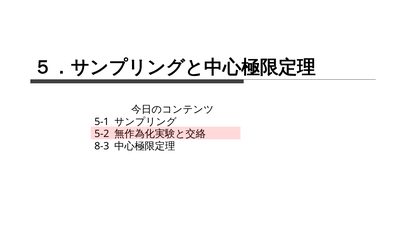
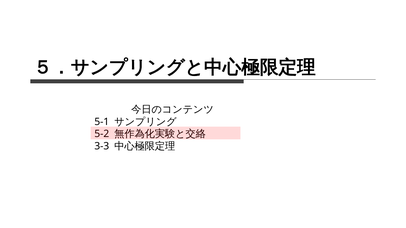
8-3: 8-3 -> 3-3 (102, 146)
